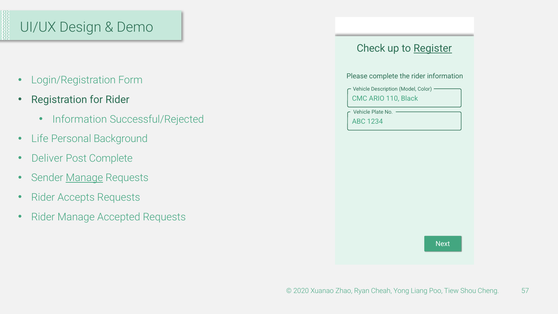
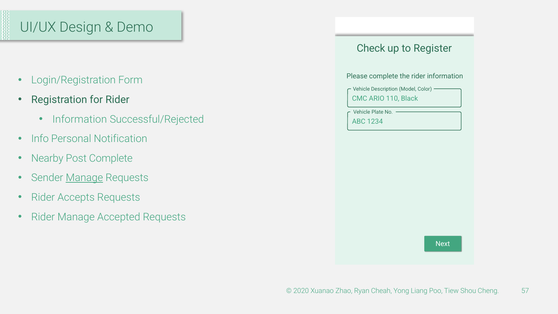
Register underline: present -> none (433, 48)
Life: Life -> Info (40, 139)
Background: Background -> Notification (121, 139)
Deliver: Deliver -> Nearby (47, 158)
